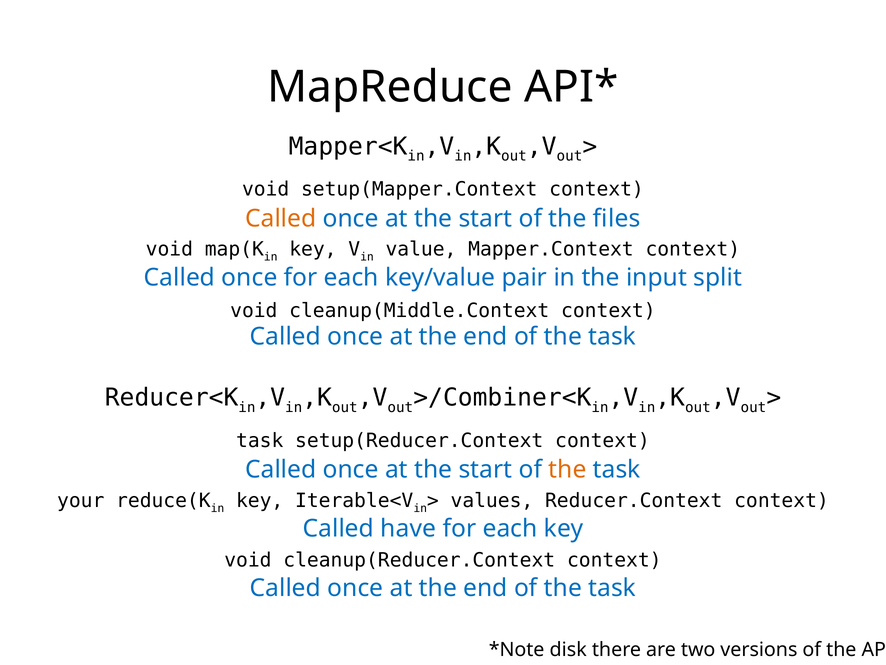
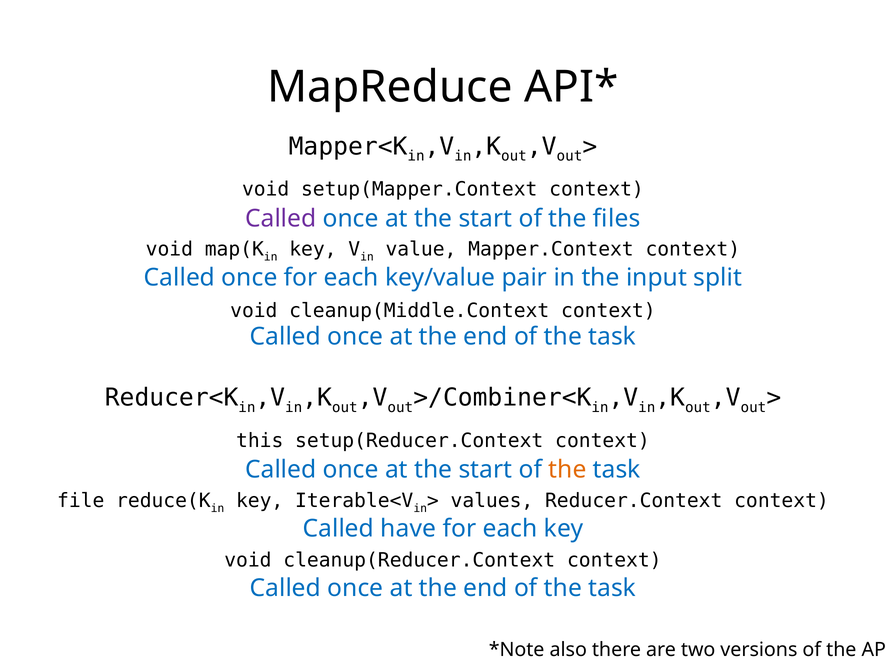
Called colour: orange -> purple (281, 218)
task: task -> this (260, 440)
your: your -> file (81, 500)
disk: disk -> also (568, 649)
